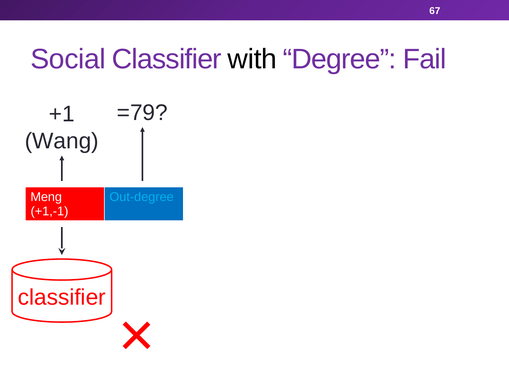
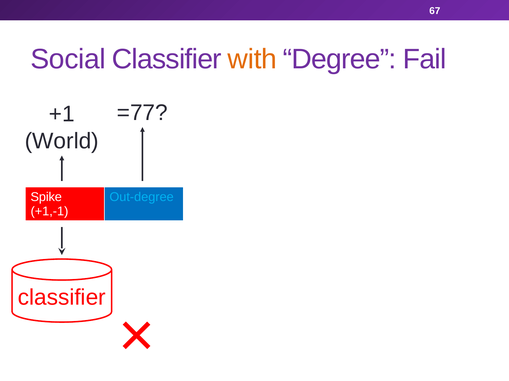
with colour: black -> orange (252, 59)
=79: =79 -> =77 (142, 113)
Wang: Wang -> World (62, 141)
Meng: Meng -> Spike (46, 197)
